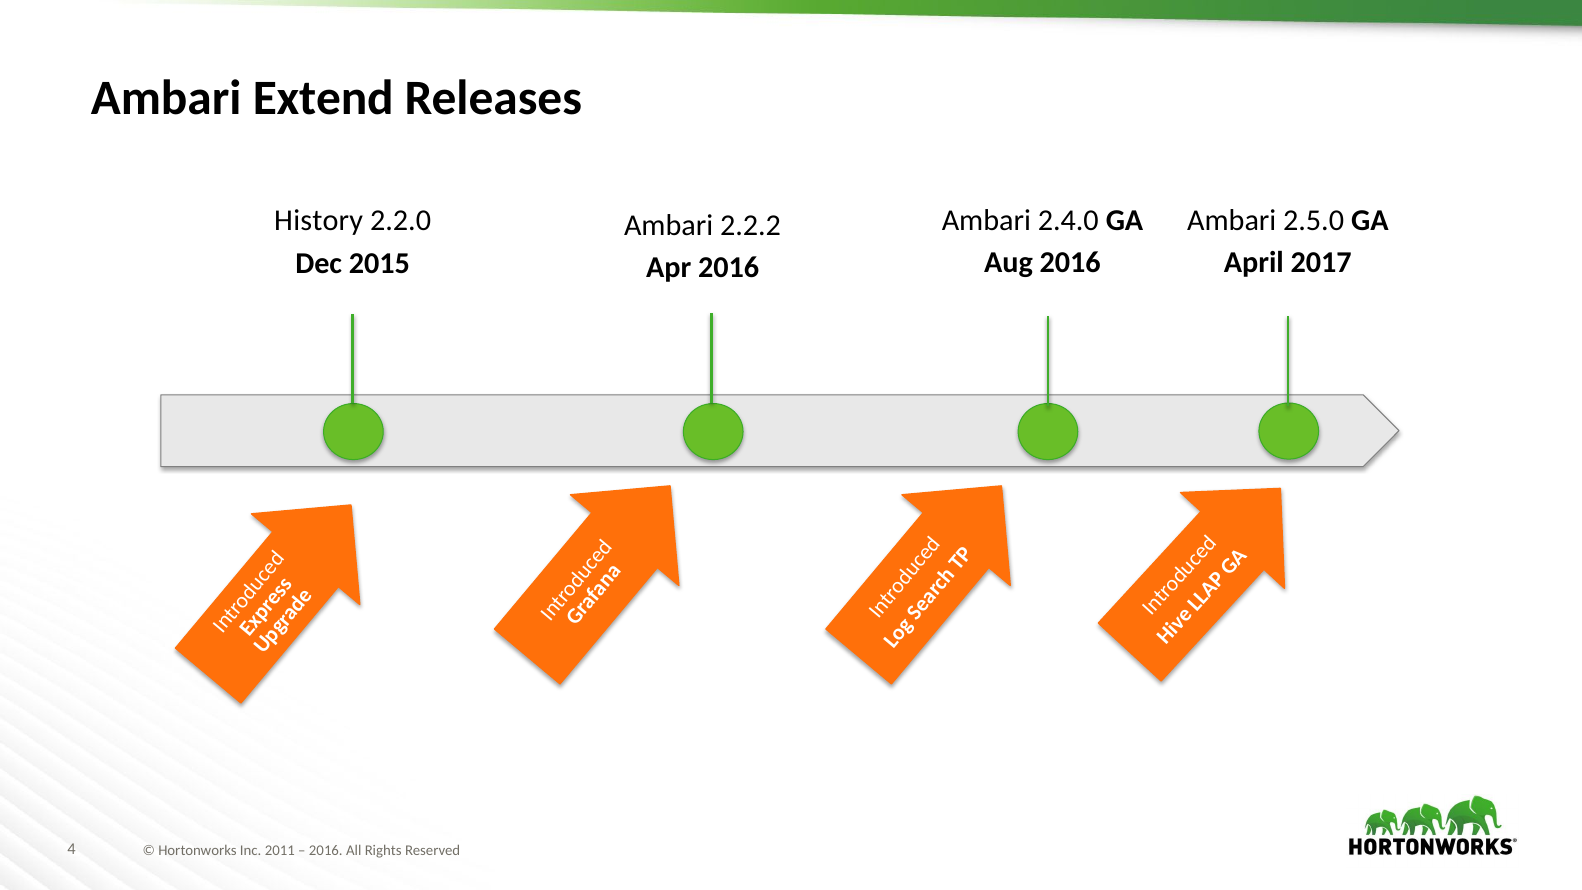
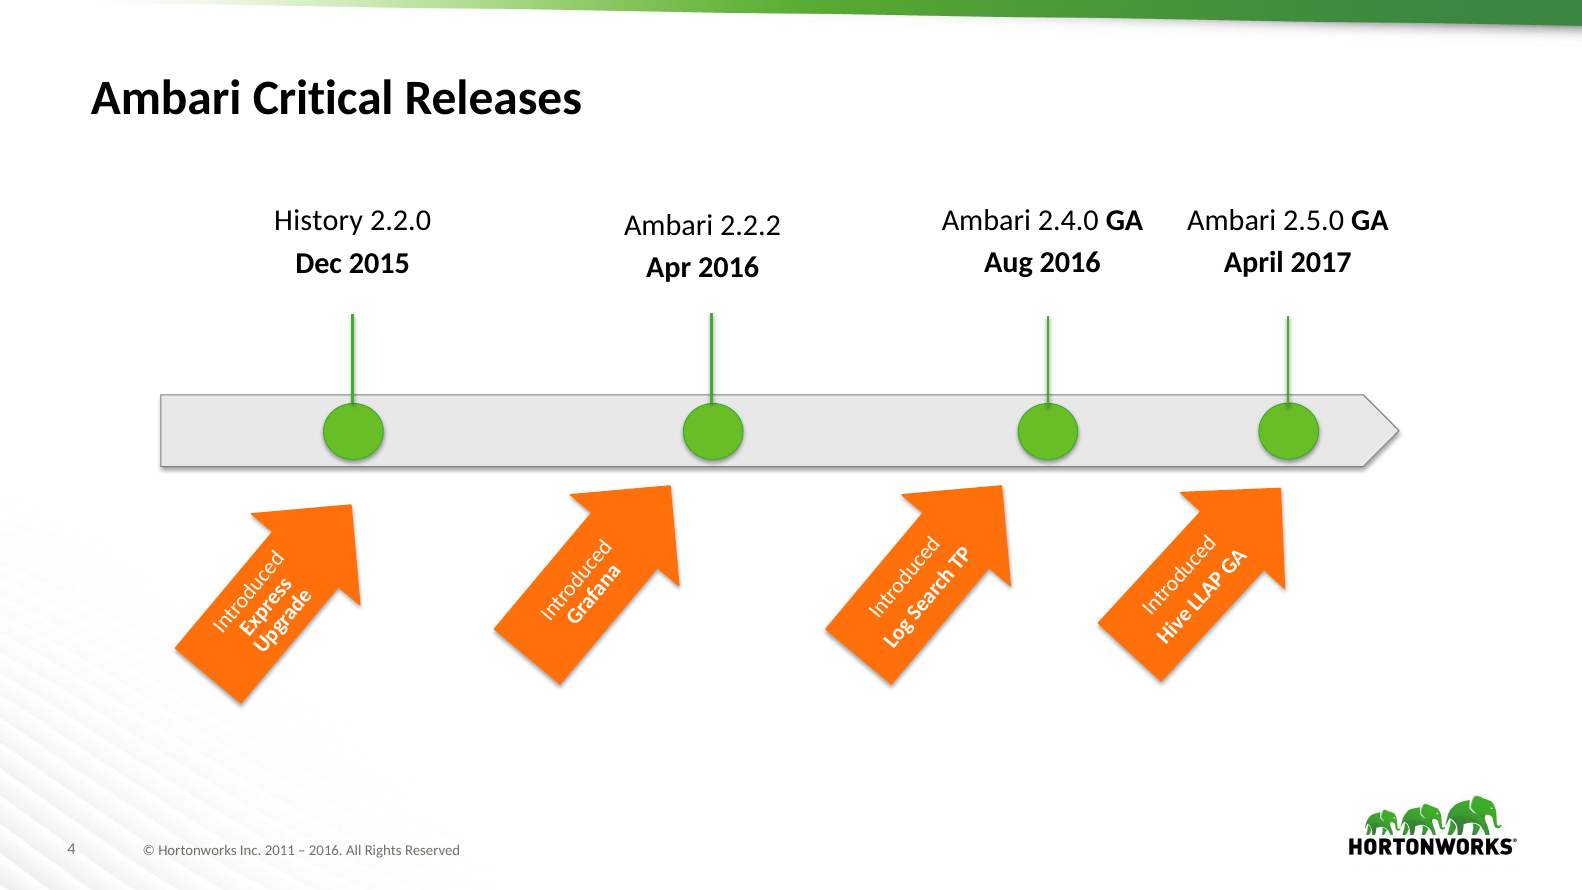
Extend: Extend -> Critical (323, 98)
